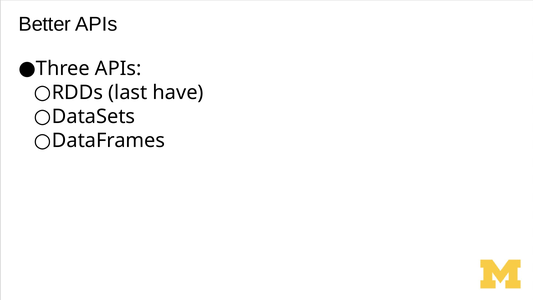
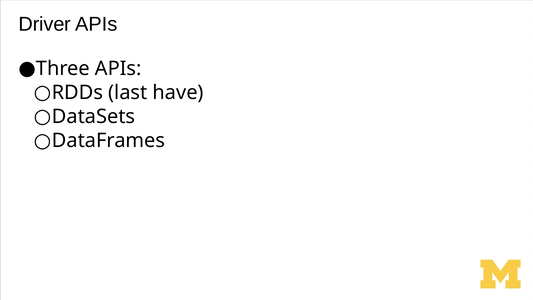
Better: Better -> Driver (45, 24)
